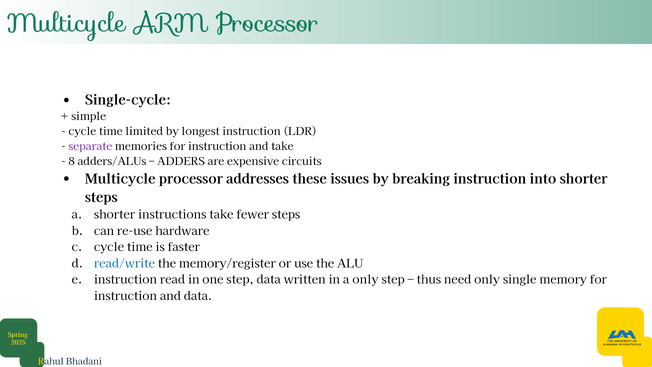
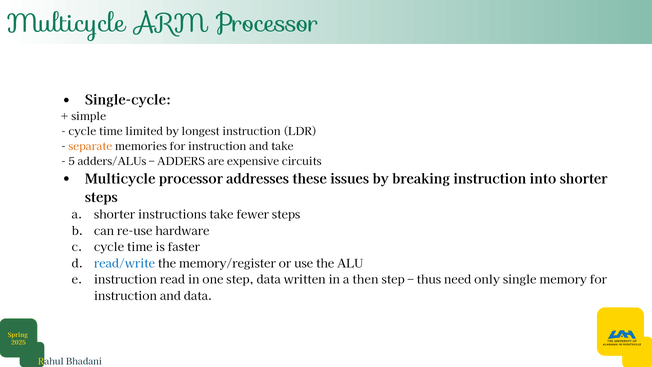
separate colour: purple -> orange (90, 147)
8: 8 -> 5 (72, 162)
a only: only -> then (365, 280)
